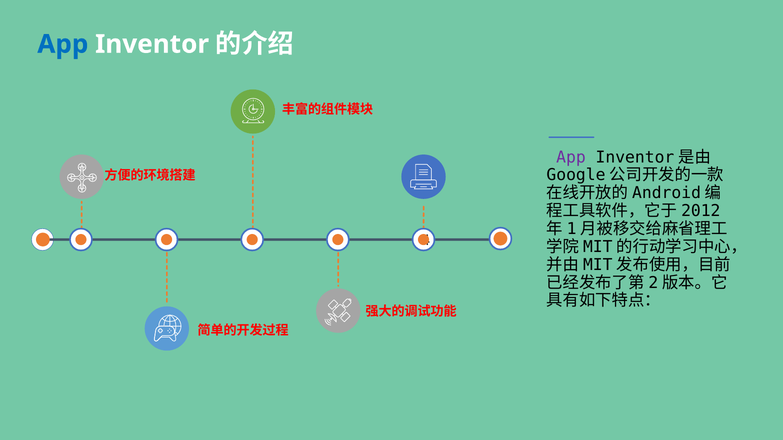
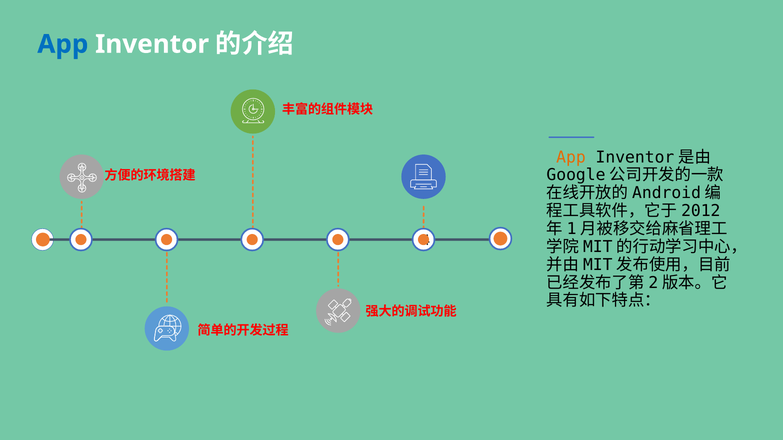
App colour: purple -> orange (571, 157)
